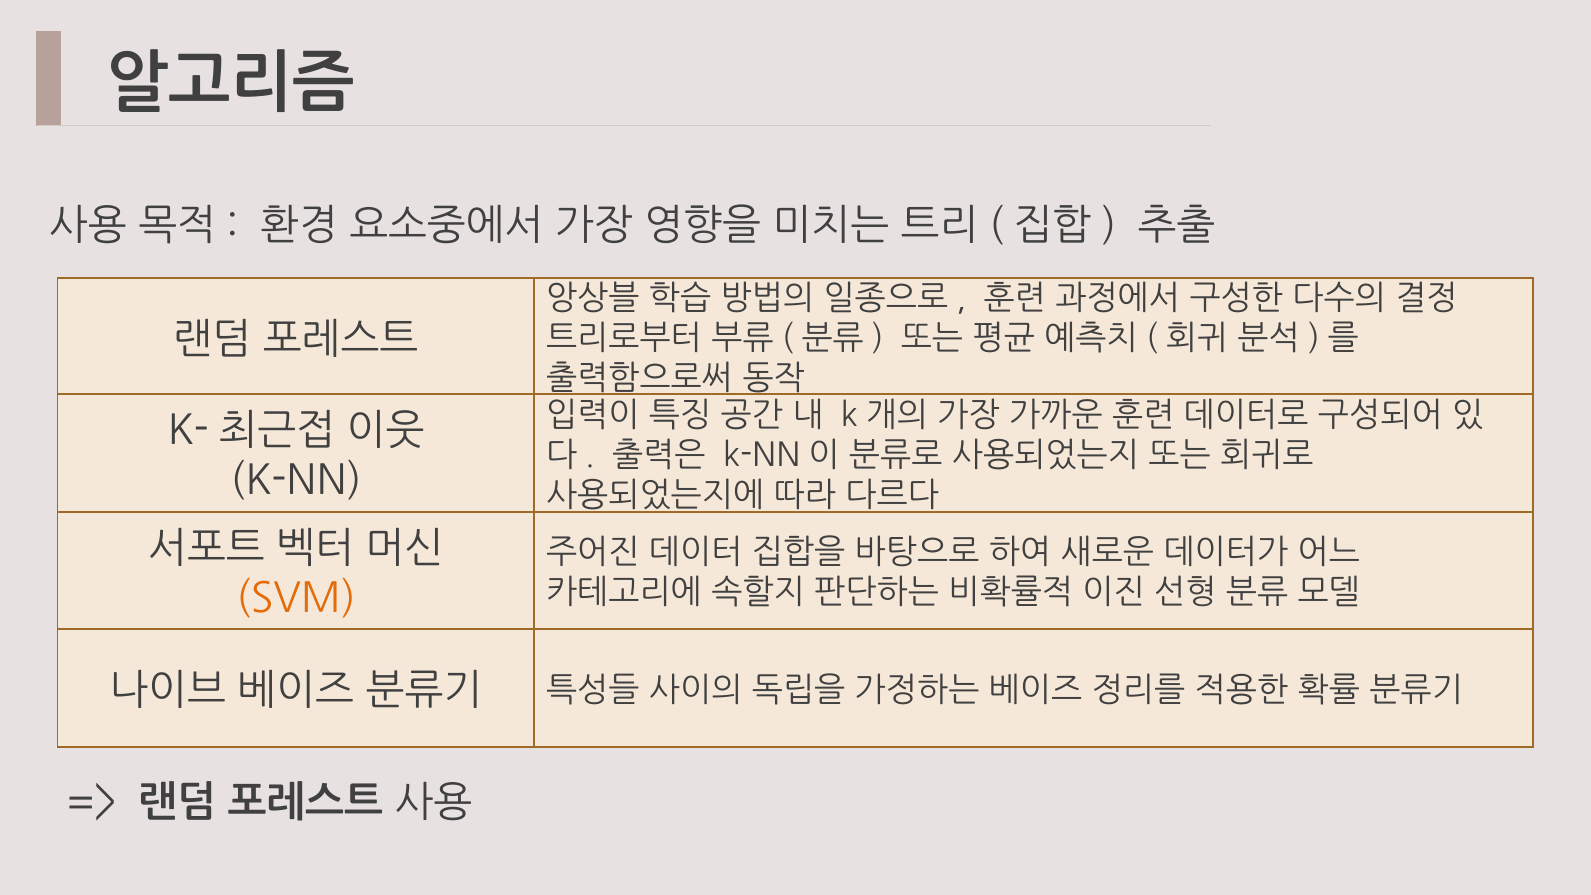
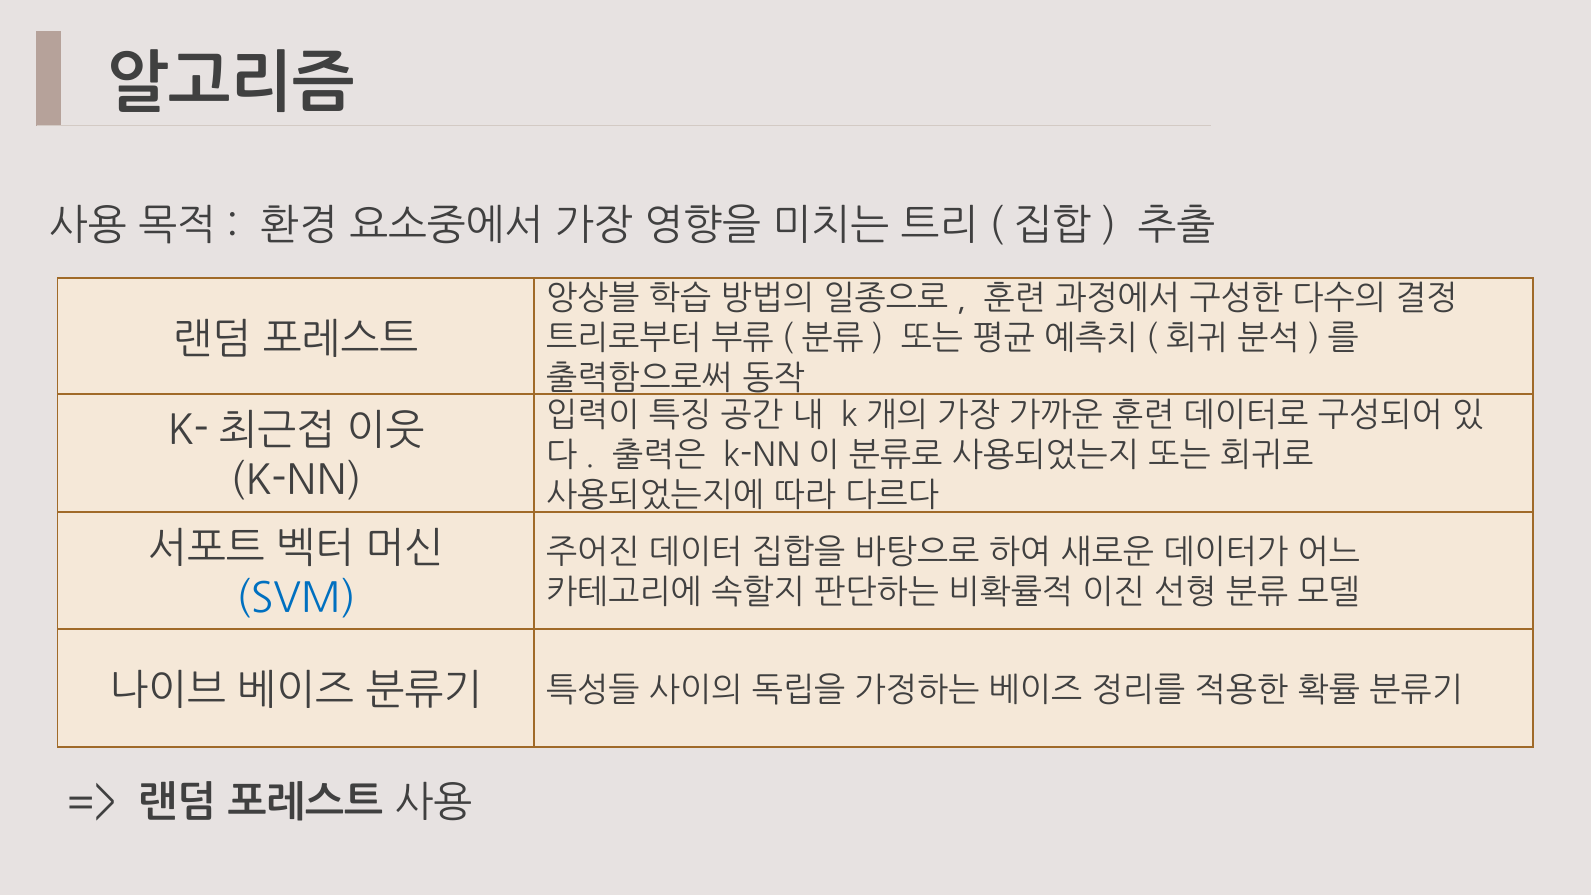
SVM colour: orange -> blue (296, 598)
